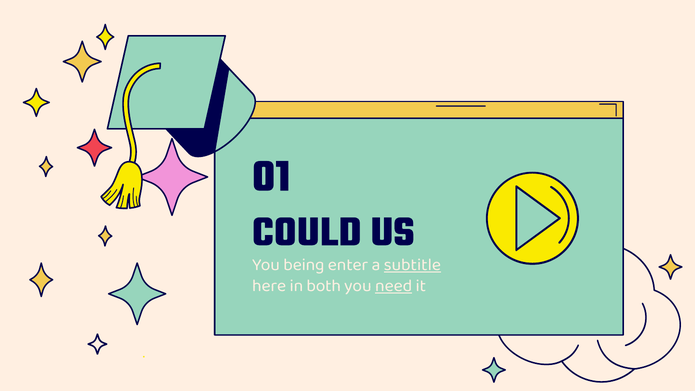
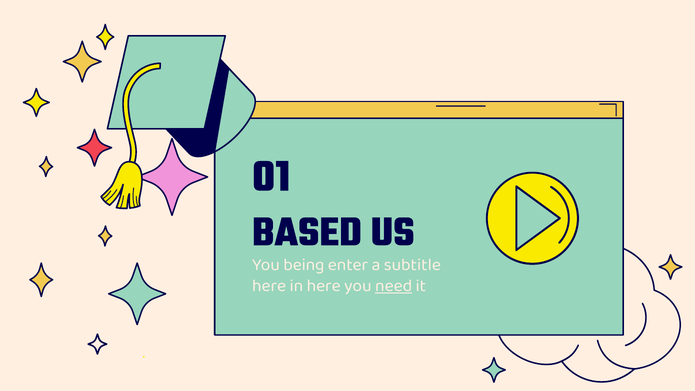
COULD: COULD -> BASED (307, 231)
subtitle underline: present -> none (412, 265)
in both: both -> here (324, 285)
